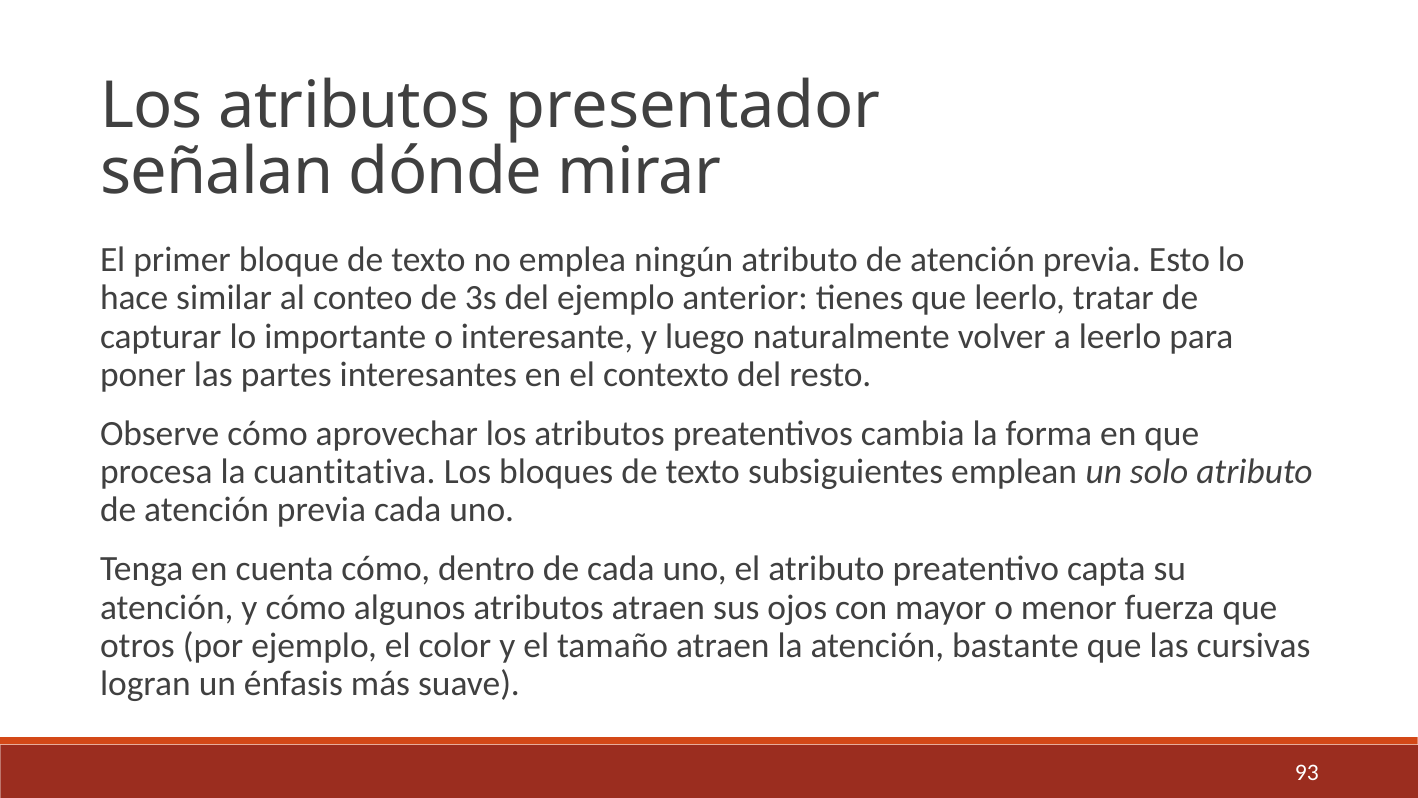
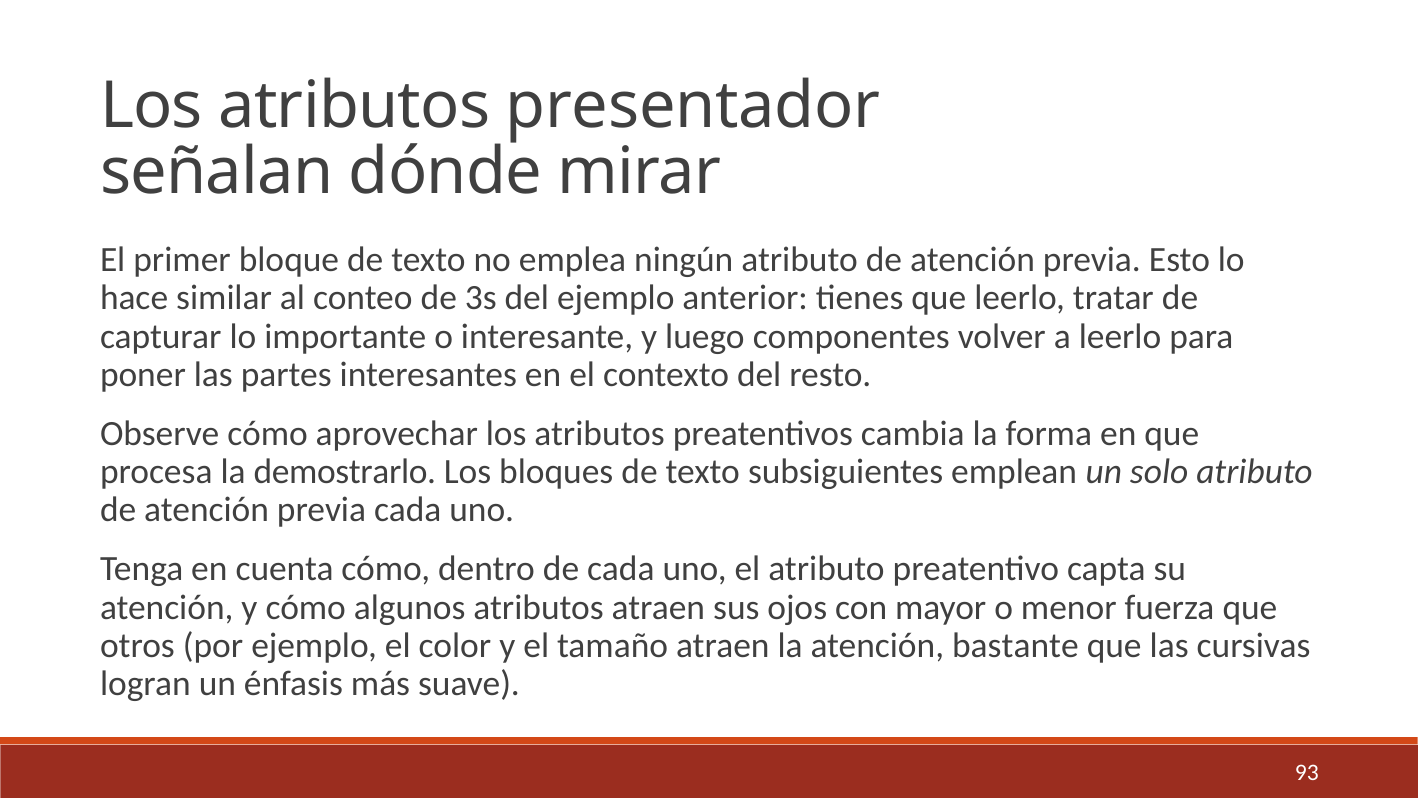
naturalmente: naturalmente -> componentes (851, 336)
cuantitativa: cuantitativa -> demostrarlo (345, 472)
